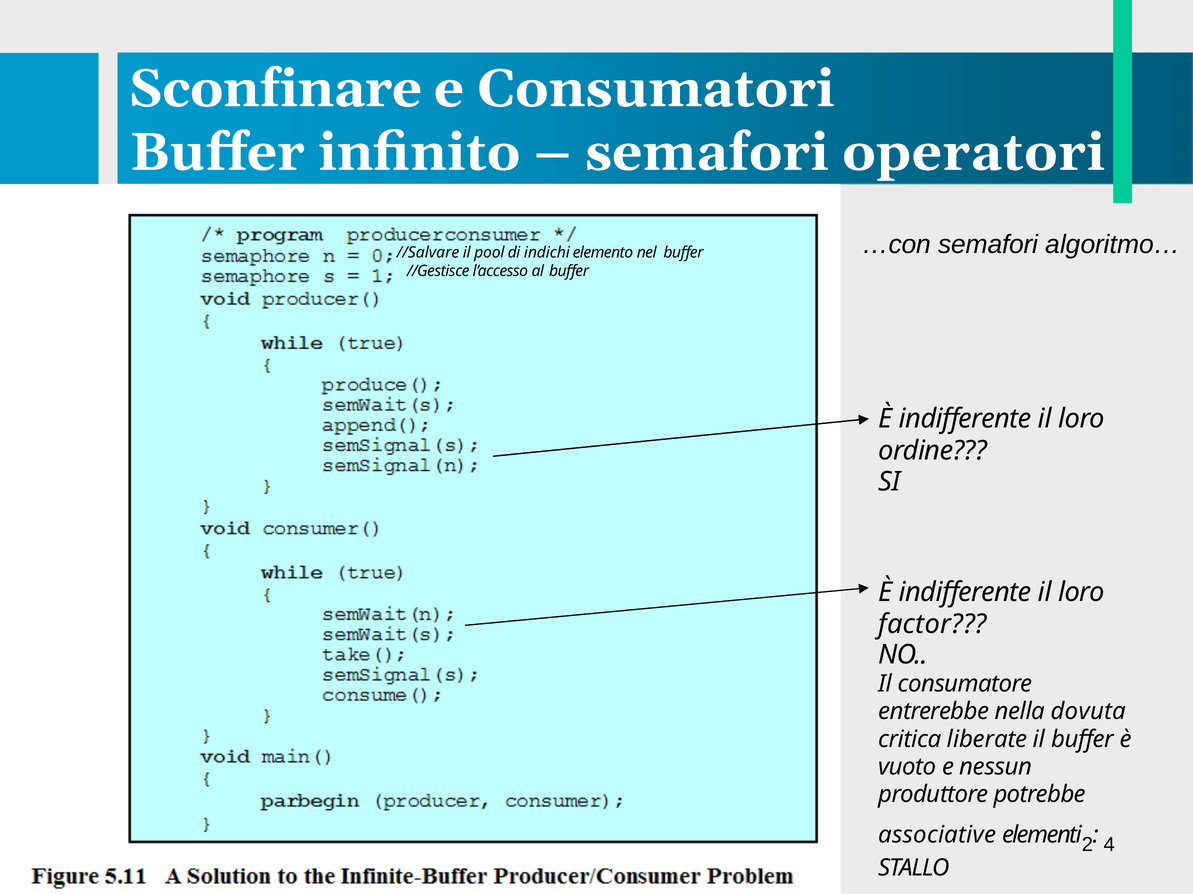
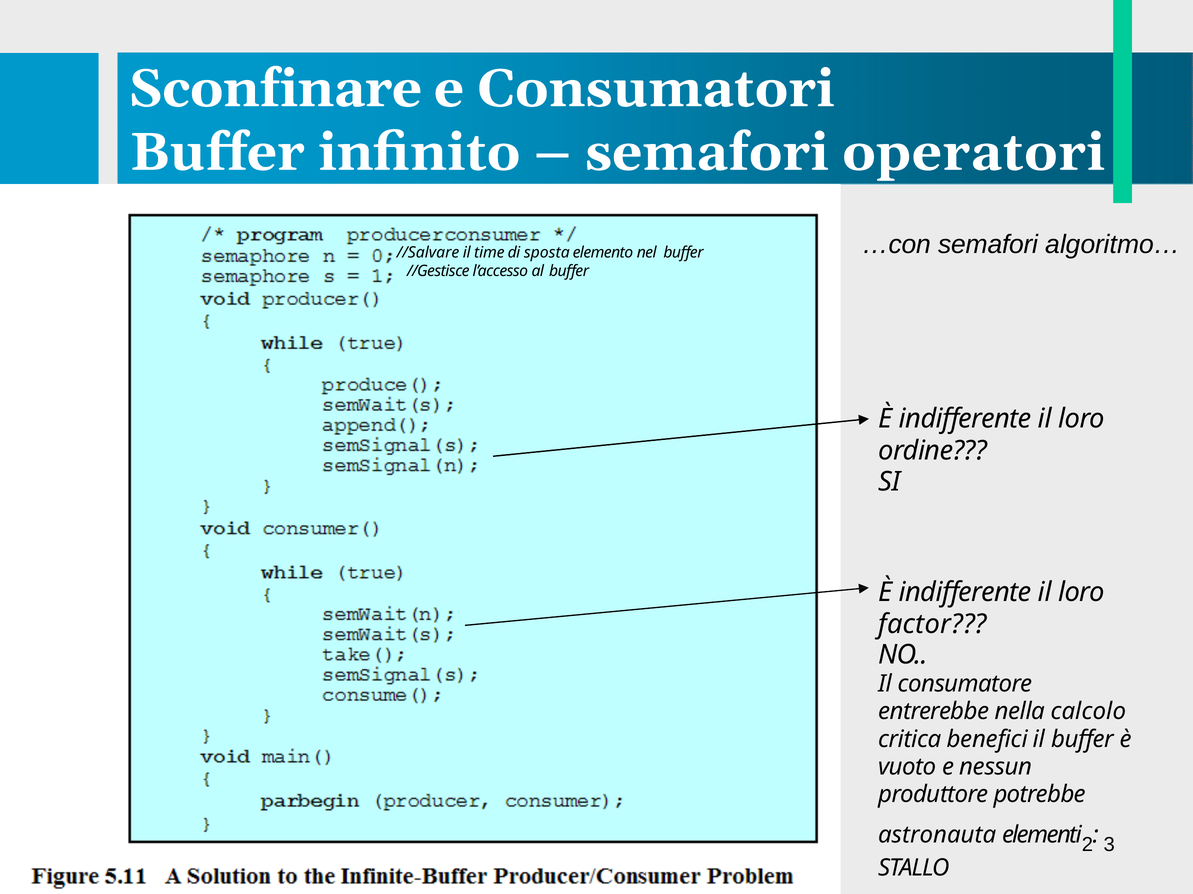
pool: pool -> time (489, 253)
indichi: indichi -> sposta (547, 253)
dovuta: dovuta -> calcolo (1088, 712)
liberate: liberate -> benefici (987, 740)
associative: associative -> astronauta (937, 835)
4: 4 -> 3 (1109, 845)
